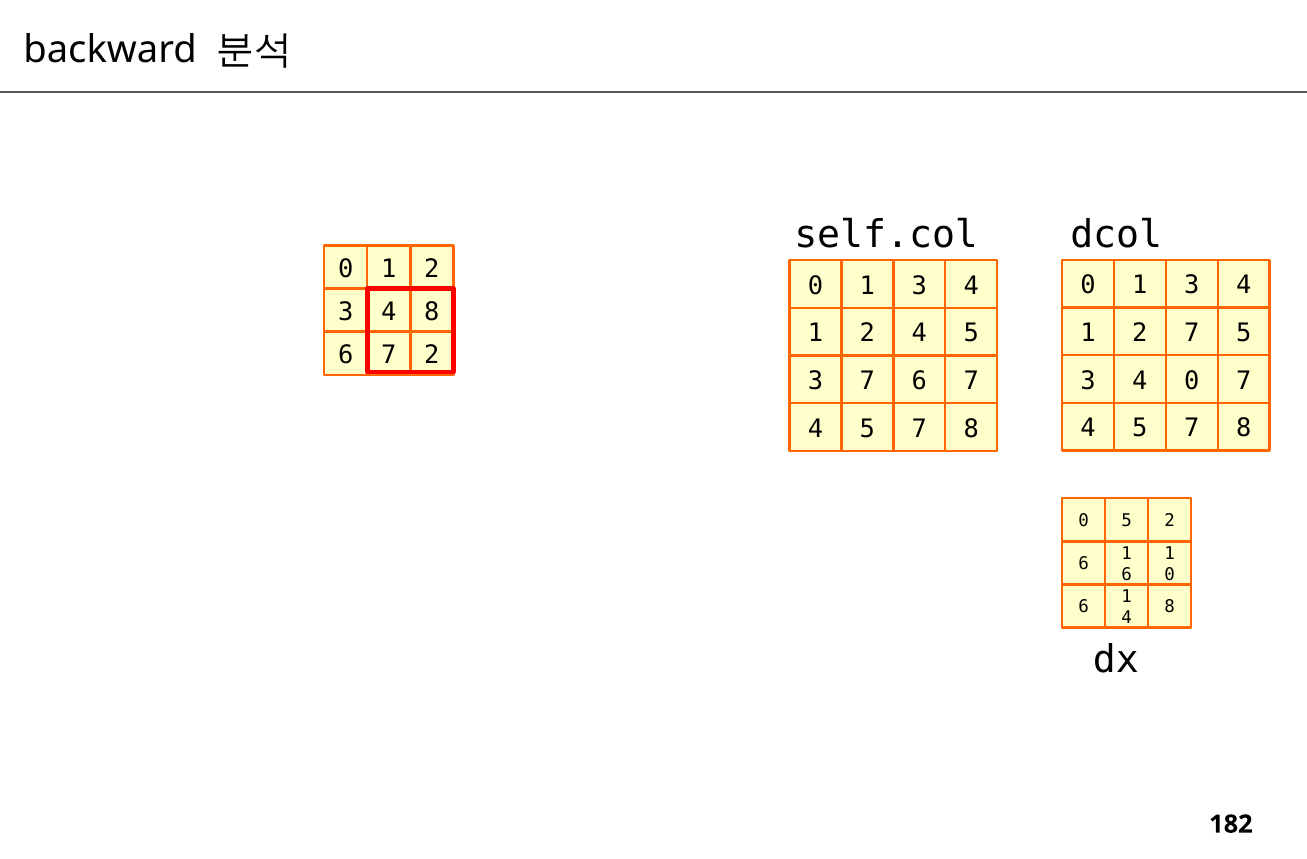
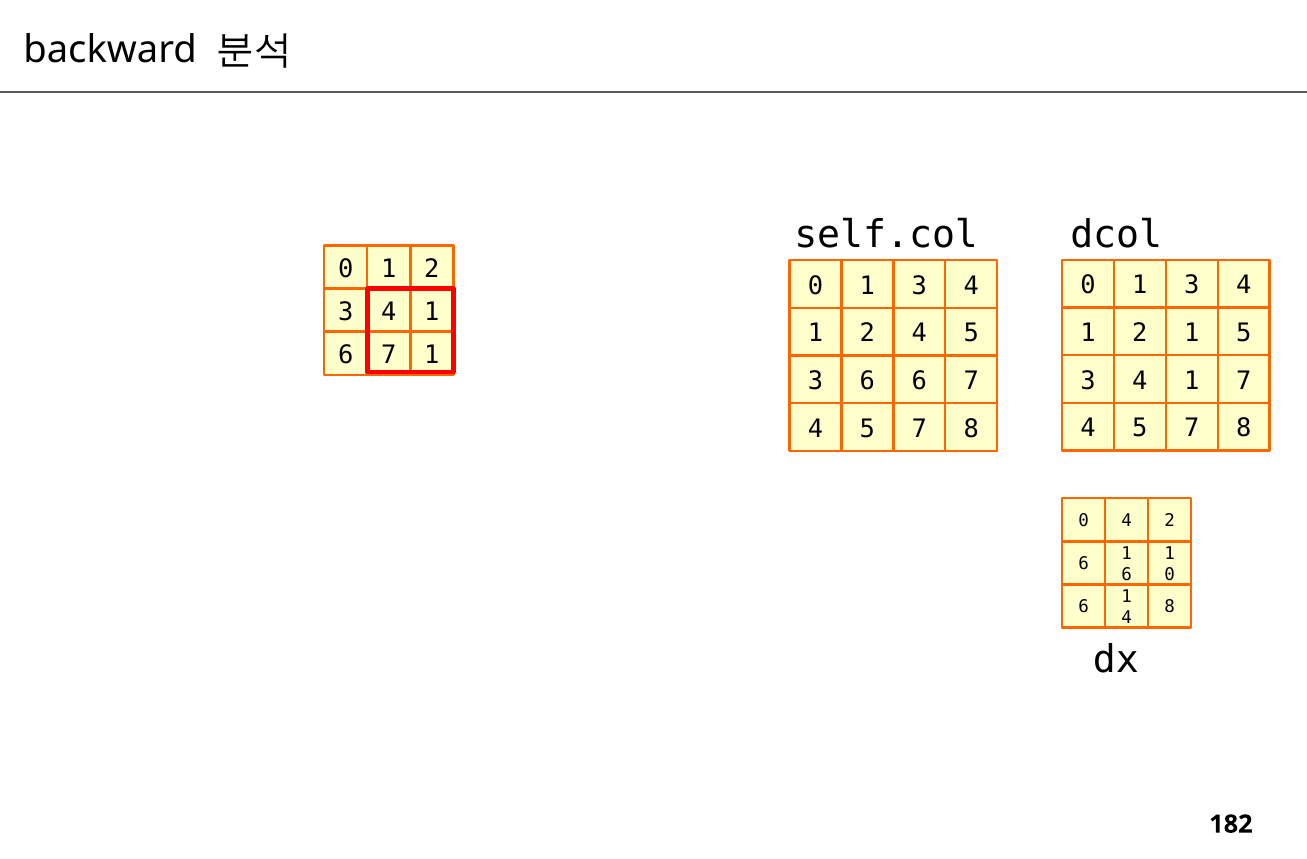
8: 8 -> 1 (432, 312)
2 7: 7 -> 1 (1192, 333)
7 2: 2 -> 1 (432, 355)
0: 0 -> 1 (1192, 381)
3 7: 7 -> 6 (867, 381)
0 5: 5 -> 4 (1127, 521)
